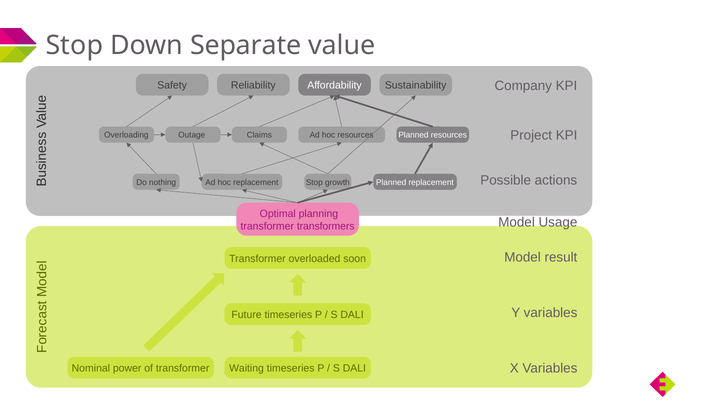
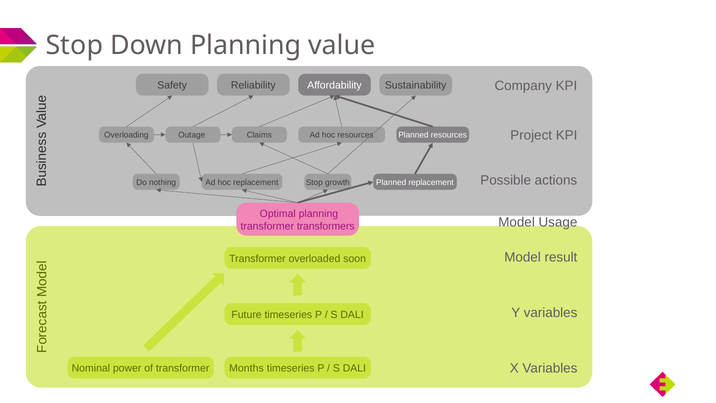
Down Separate: Separate -> Planning (246, 45)
Waiting: Waiting -> Months (246, 368)
